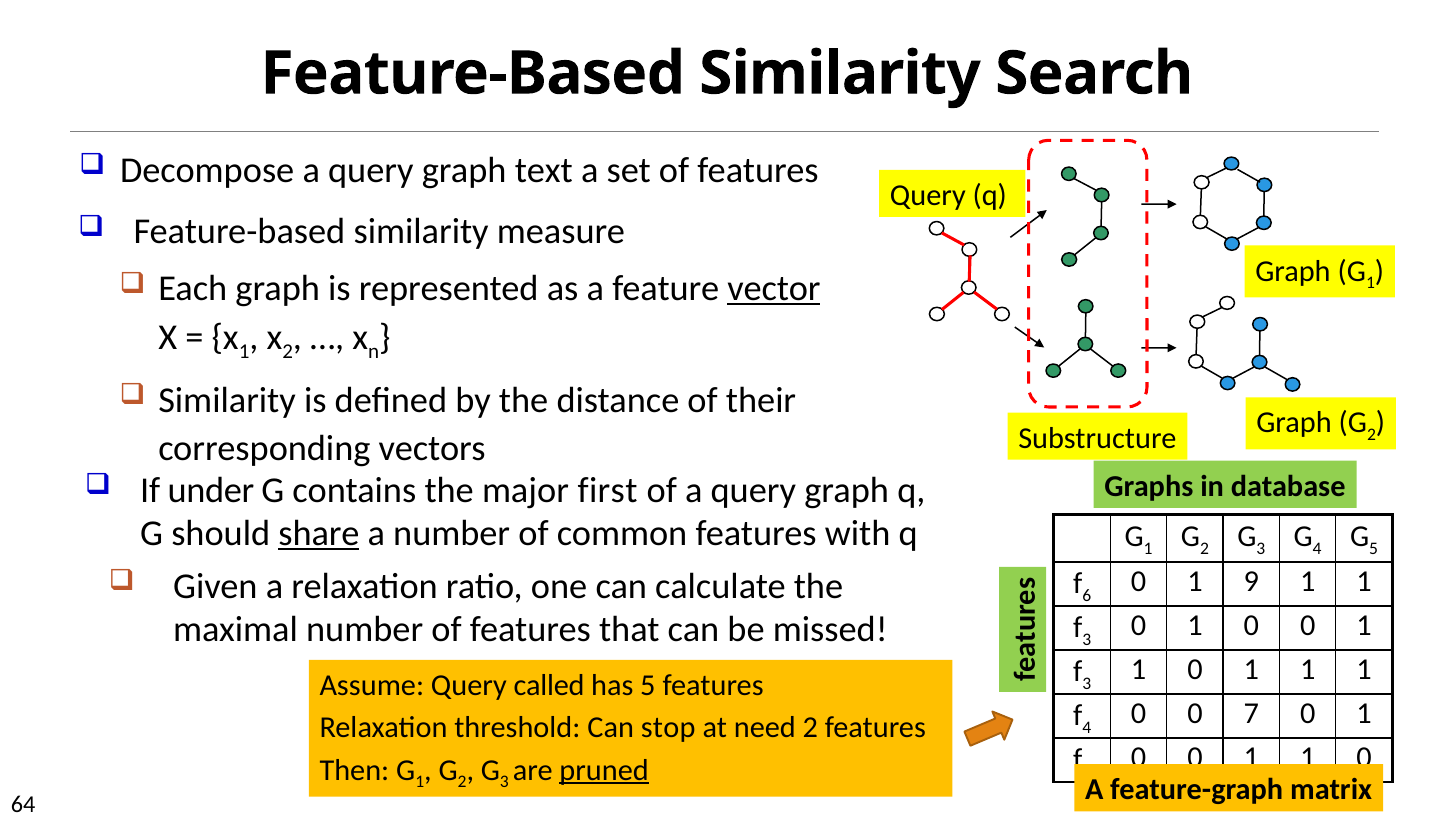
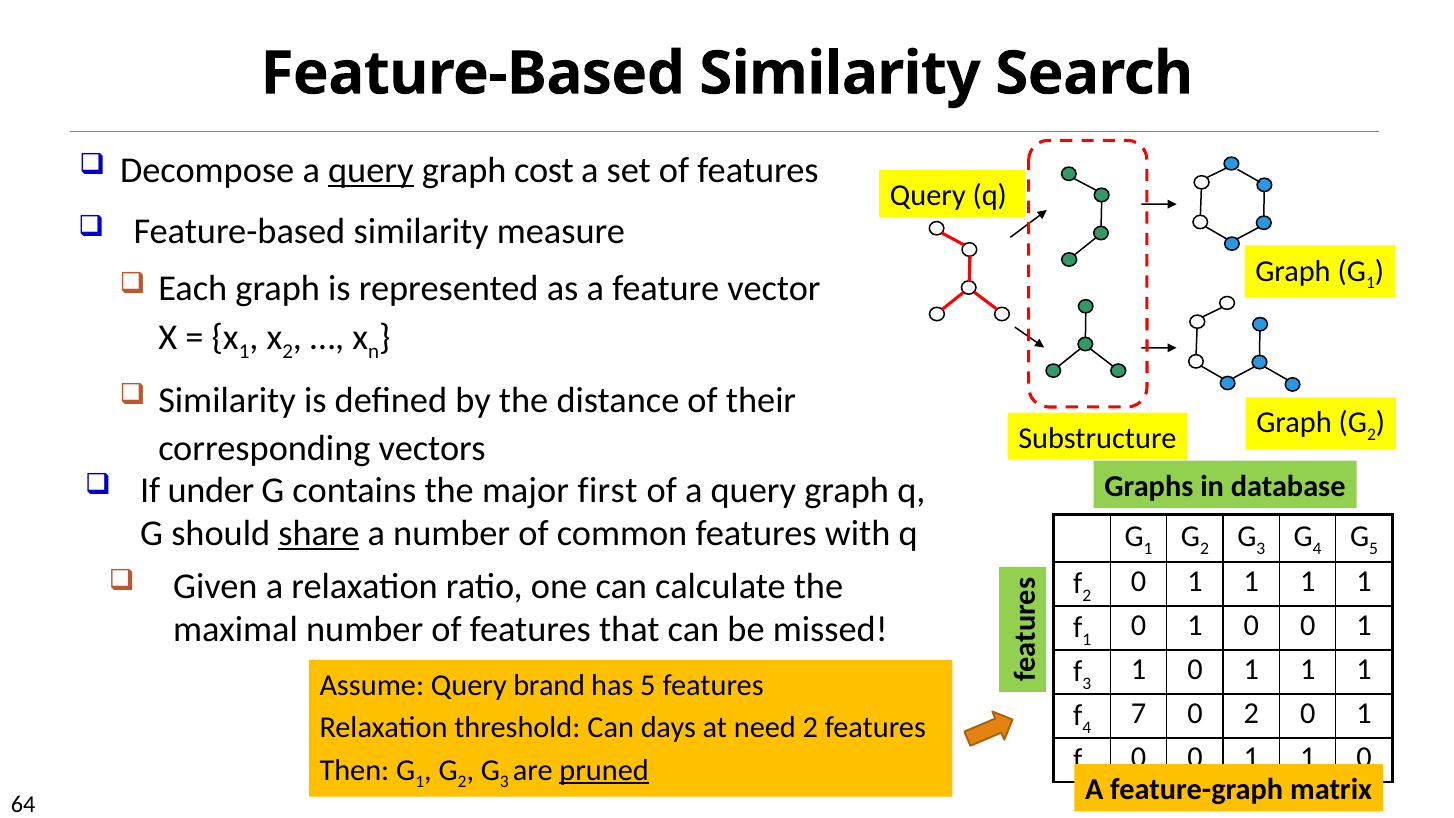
query underline: none -> present (371, 170)
text: text -> cost (544, 170)
vector underline: present -> none (774, 289)
6: 6 -> 2 (1087, 595)
9: 9 -> 1 (1251, 581)
3: 3 -> 1 (1087, 639)
called: called -> brand (549, 685)
0: 0 -> 7 (1139, 713)
0 7: 7 -> 2 (1251, 713)
stop: stop -> days (668, 728)
